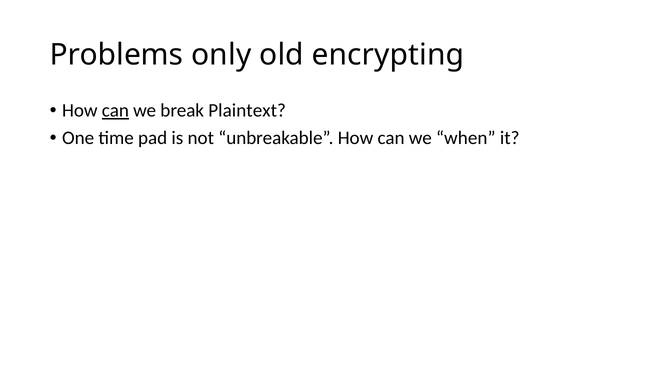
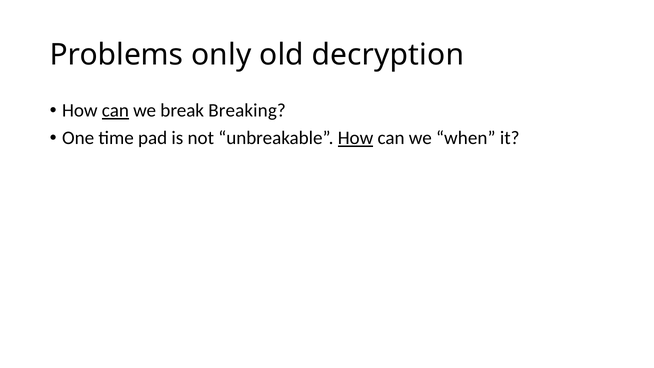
encrypting: encrypting -> decryption (388, 55)
Plaintext: Plaintext -> Breaking (247, 111)
How underline: none -> present (356, 138)
